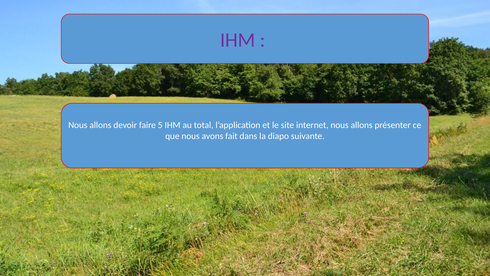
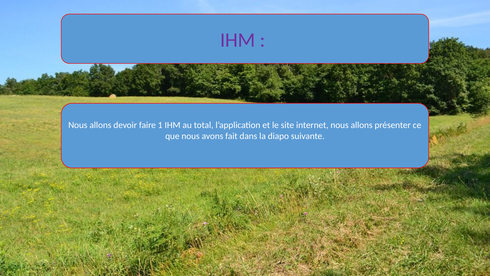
5: 5 -> 1 (160, 125)
